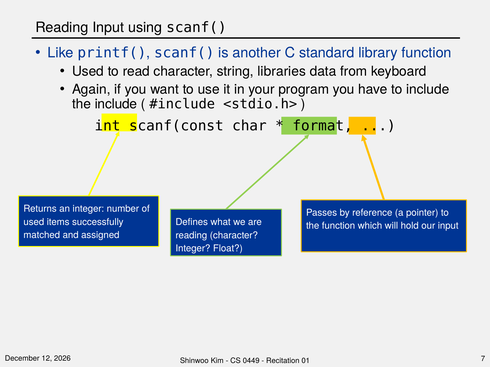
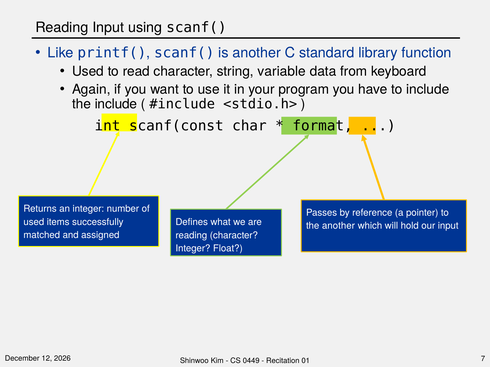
libraries: libraries -> variable (282, 71)
the function: function -> another (338, 226)
